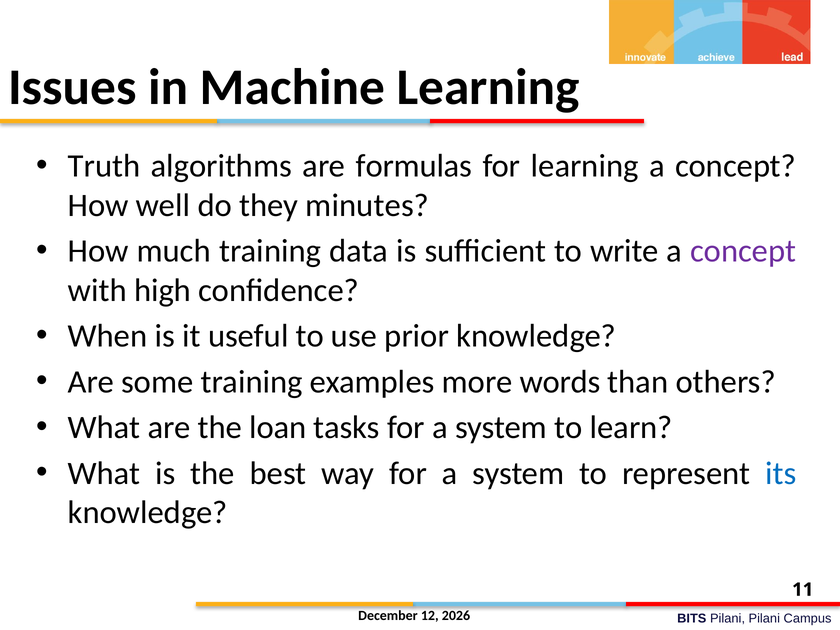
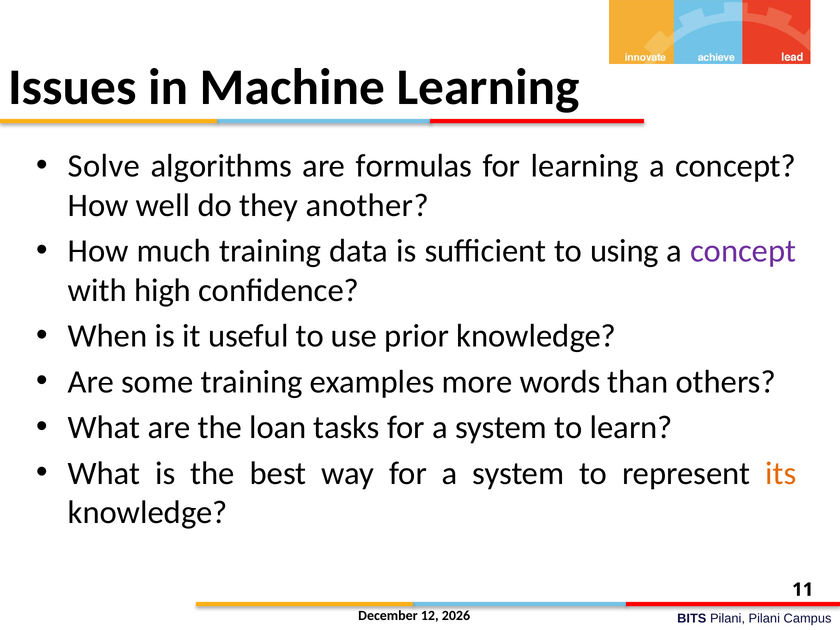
Truth: Truth -> Solve (104, 166)
minutes: minutes -> another (367, 205)
write: write -> using (624, 251)
its colour: blue -> orange (781, 473)
